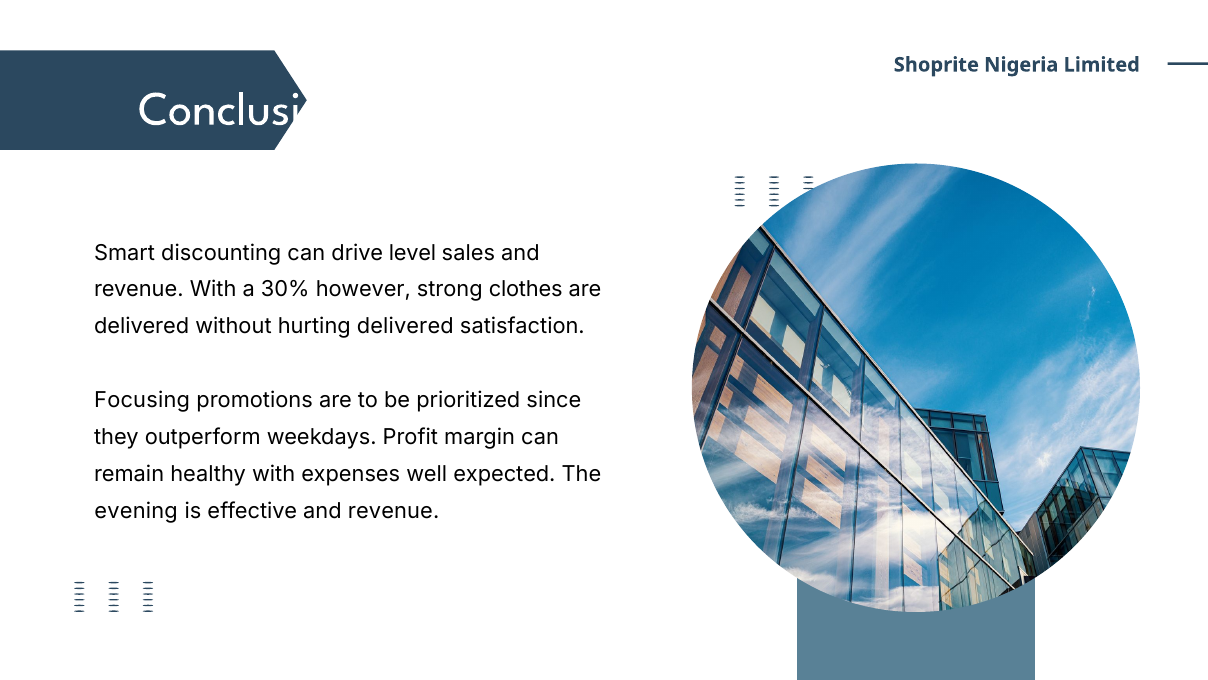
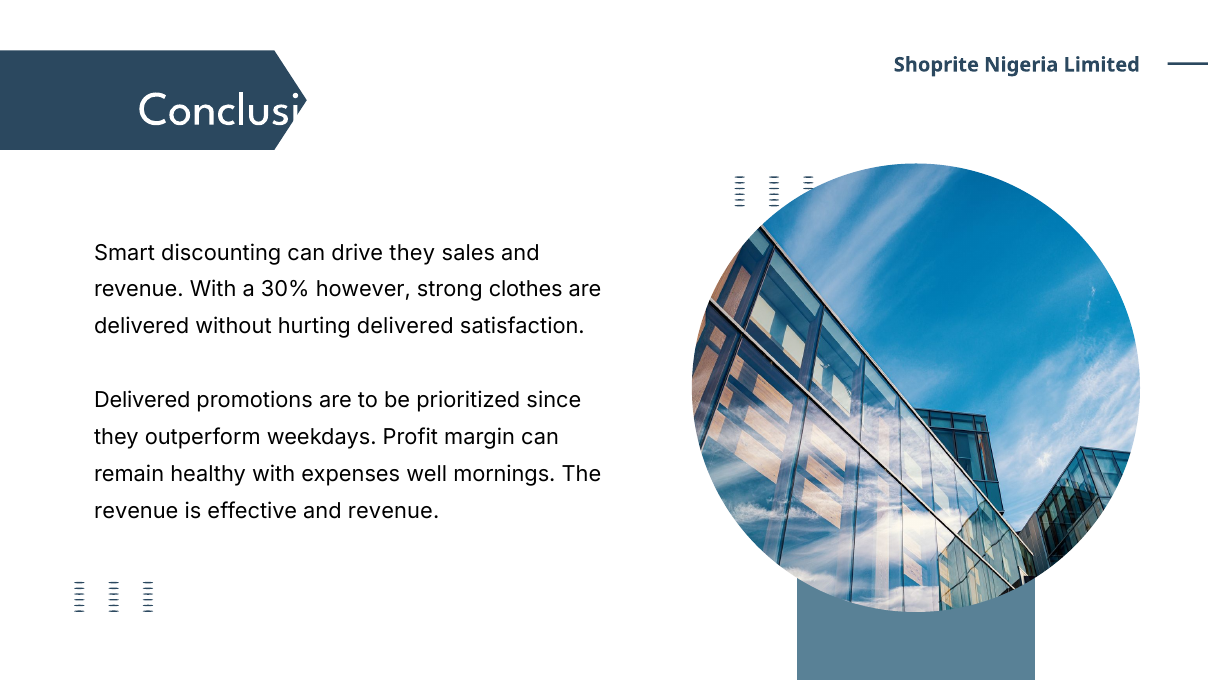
drive level: level -> they (412, 253)
Focusing: Focusing -> Delivered (142, 400)
expected: expected -> mornings (504, 474)
evening: evening -> revenue (136, 511)
